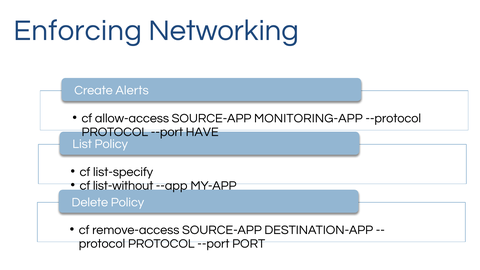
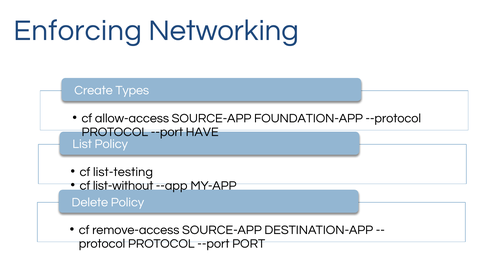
Alerts: Alerts -> Types (132, 90)
MONITORING-APP: MONITORING-APP -> FOUNDATION-APP (308, 118)
list-specify: list-specify -> list-testing (123, 172)
